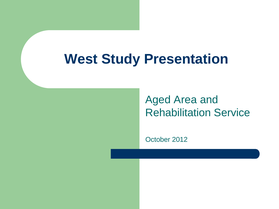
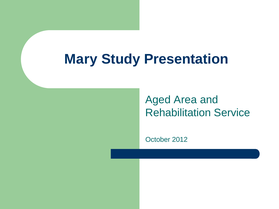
West: West -> Mary (81, 59)
